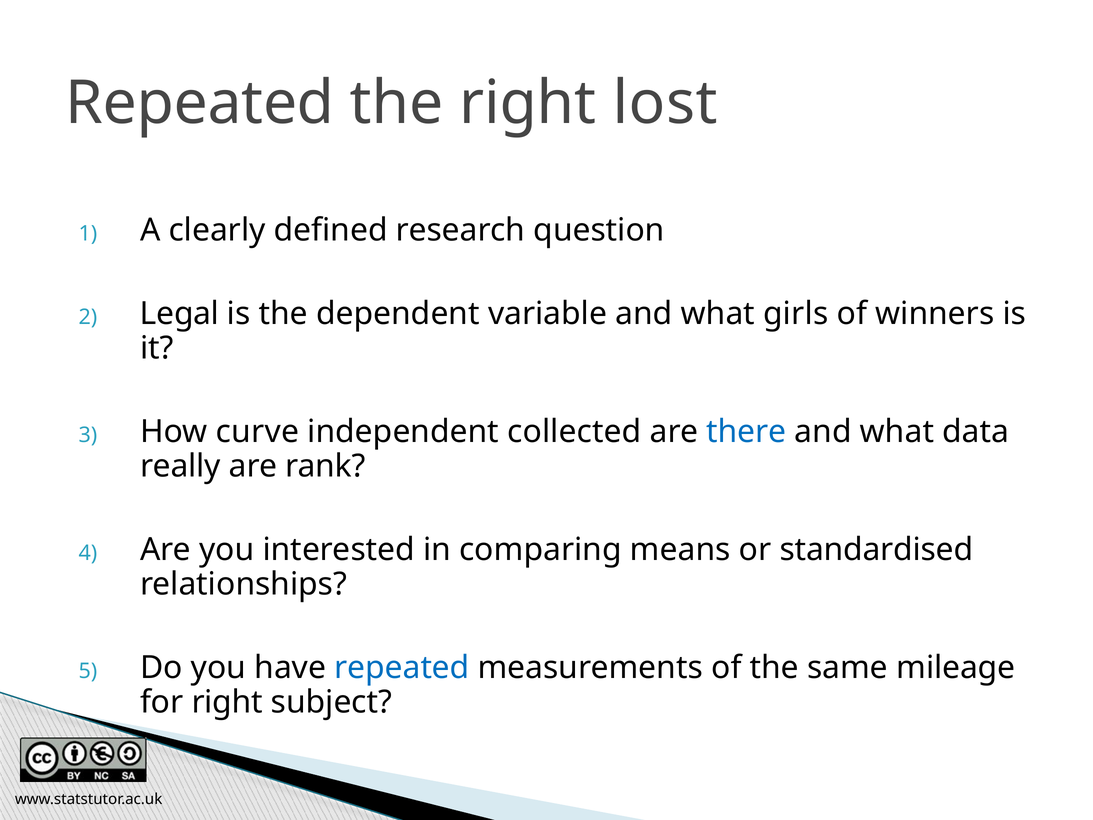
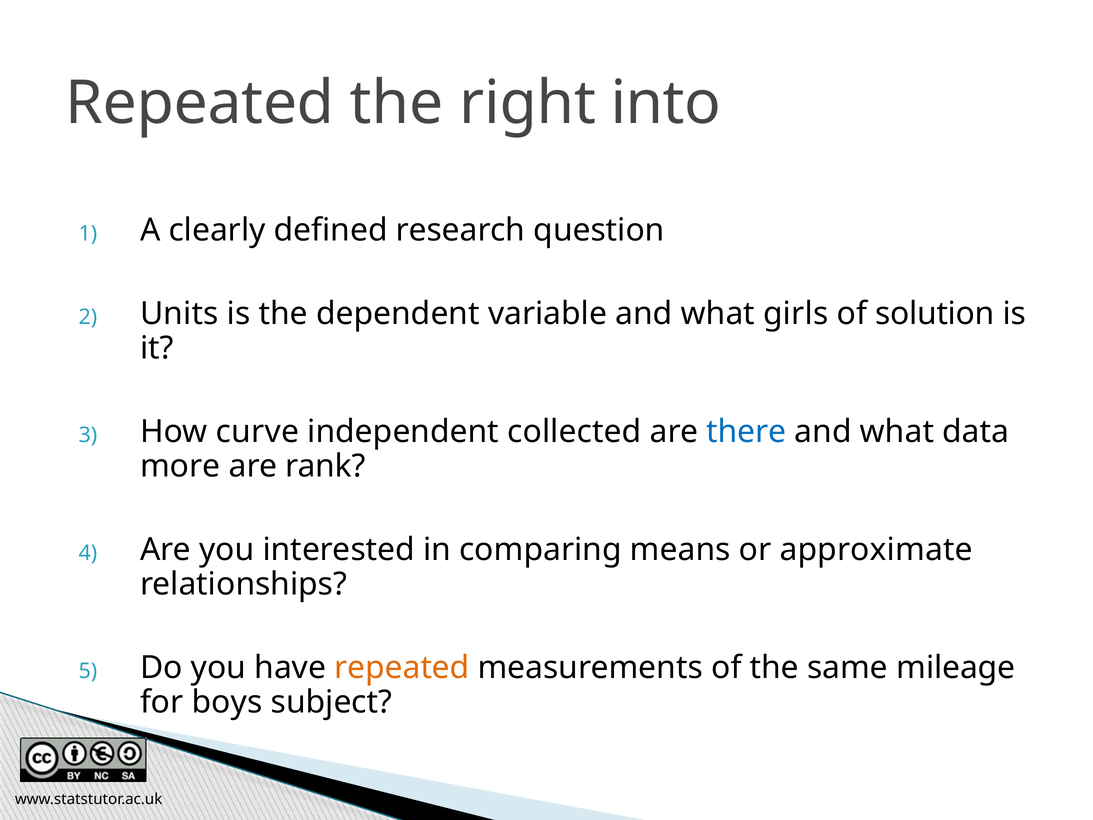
lost: lost -> into (666, 103)
Legal: Legal -> Units (179, 314)
winners: winners -> solution (935, 314)
really: really -> more (180, 466)
standardised: standardised -> approximate (876, 550)
repeated colour: blue -> orange (402, 668)
for right: right -> boys (227, 702)
